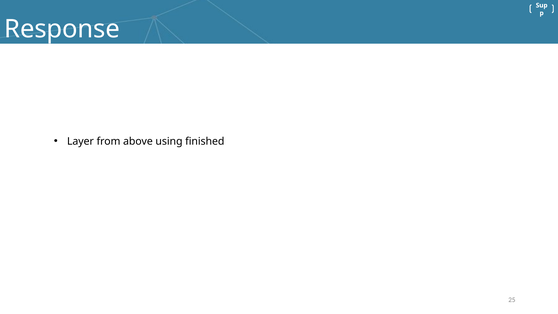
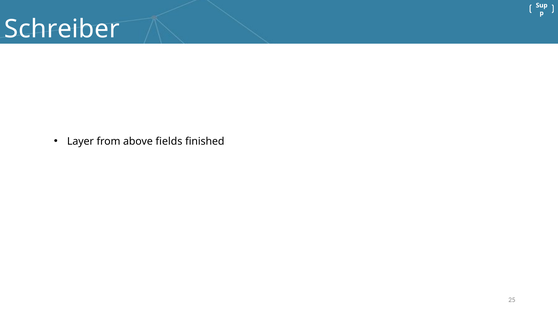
Response: Response -> Schreiber (62, 29)
using: using -> fields (169, 141)
